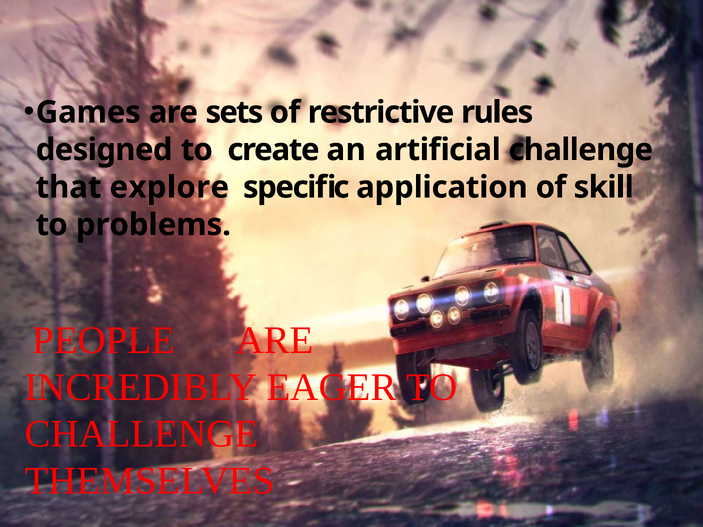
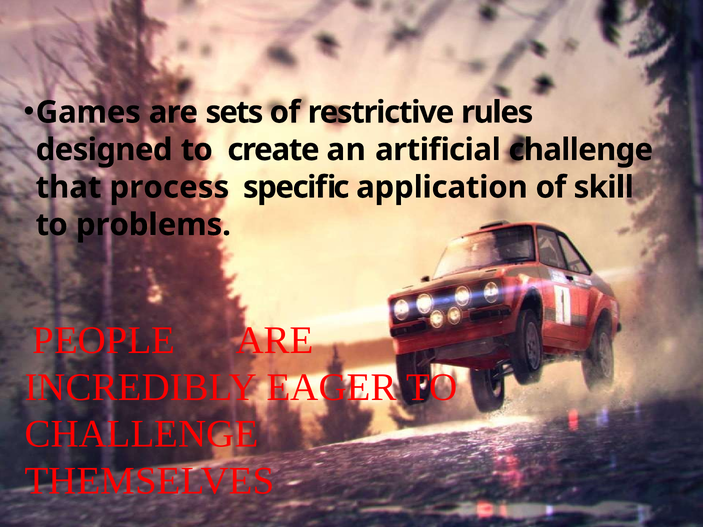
explore: explore -> process (169, 187)
